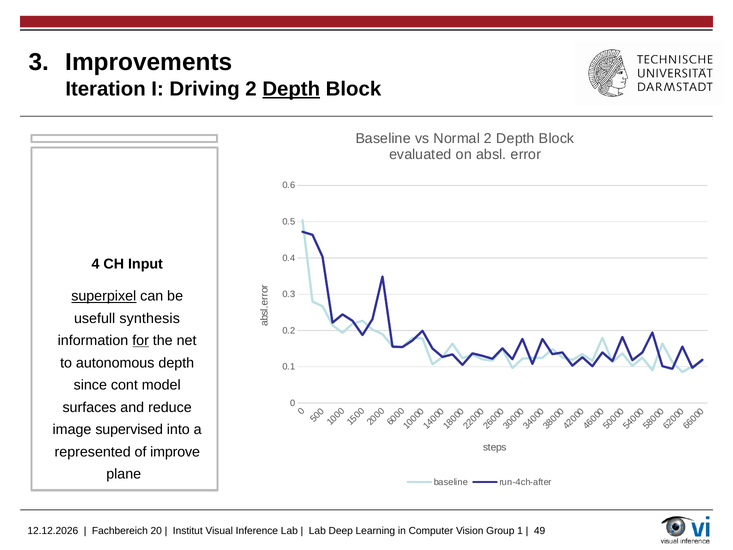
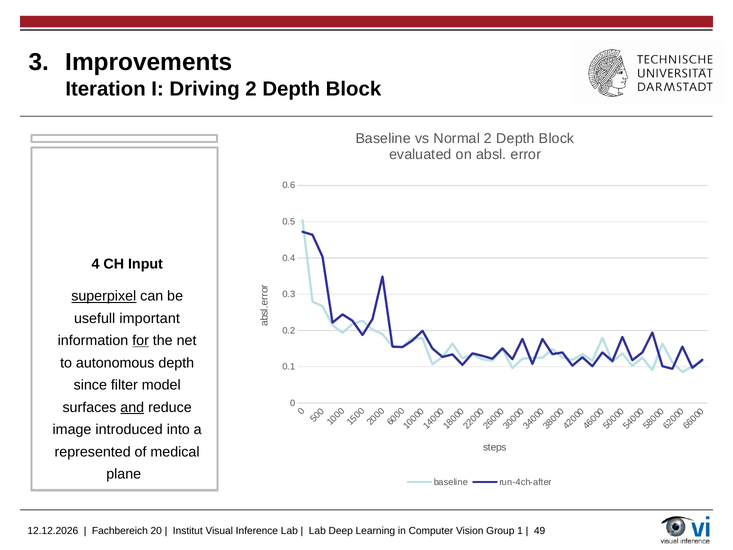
Depth underline: present -> none (291, 89)
synthesis: synthesis -> important (150, 318)
cont: cont -> filter (124, 385)
and underline: none -> present (132, 407)
supervised: supervised -> introduced (129, 429)
improve: improve -> medical (175, 452)
